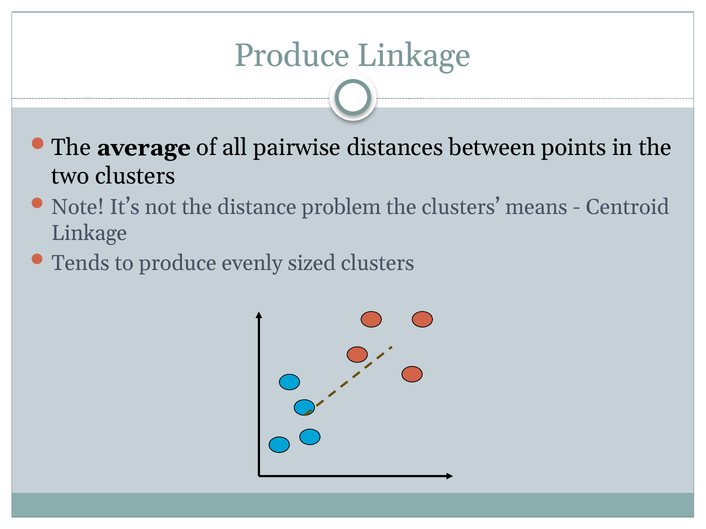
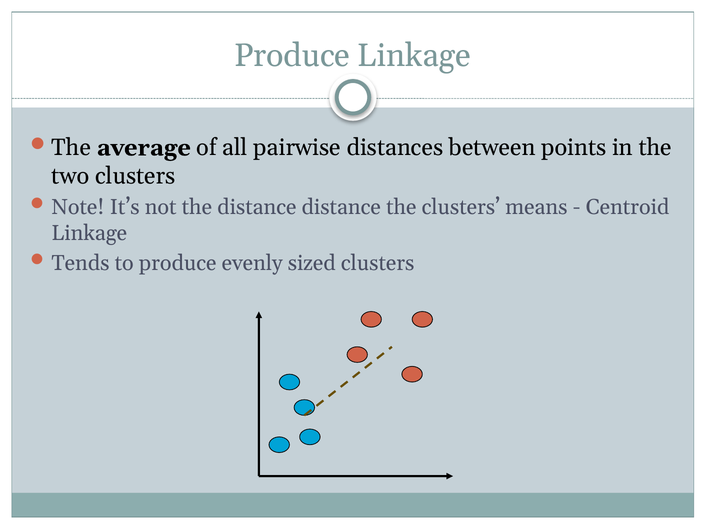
distance problem: problem -> distance (341, 207)
